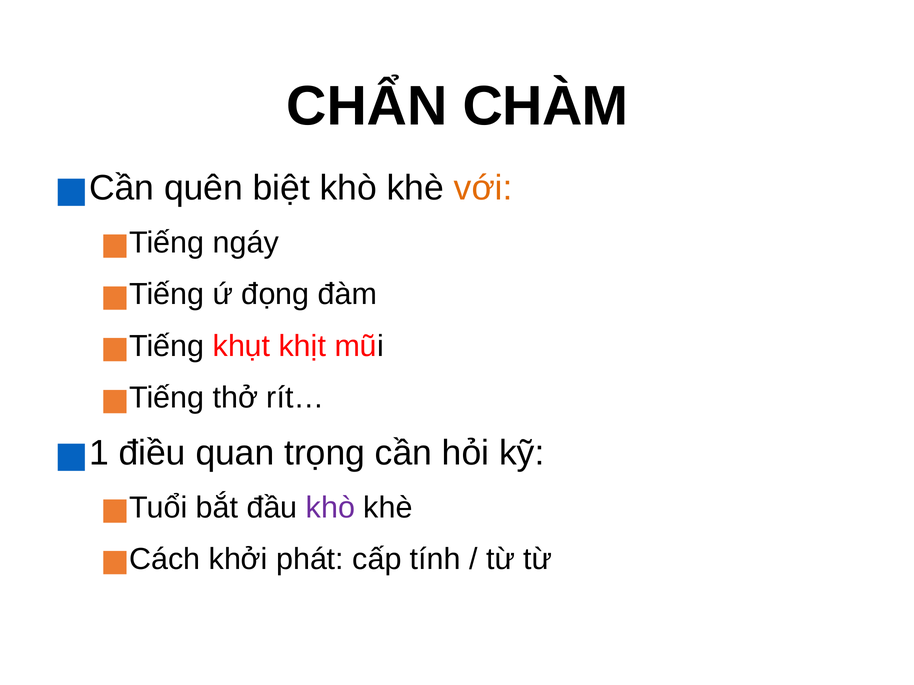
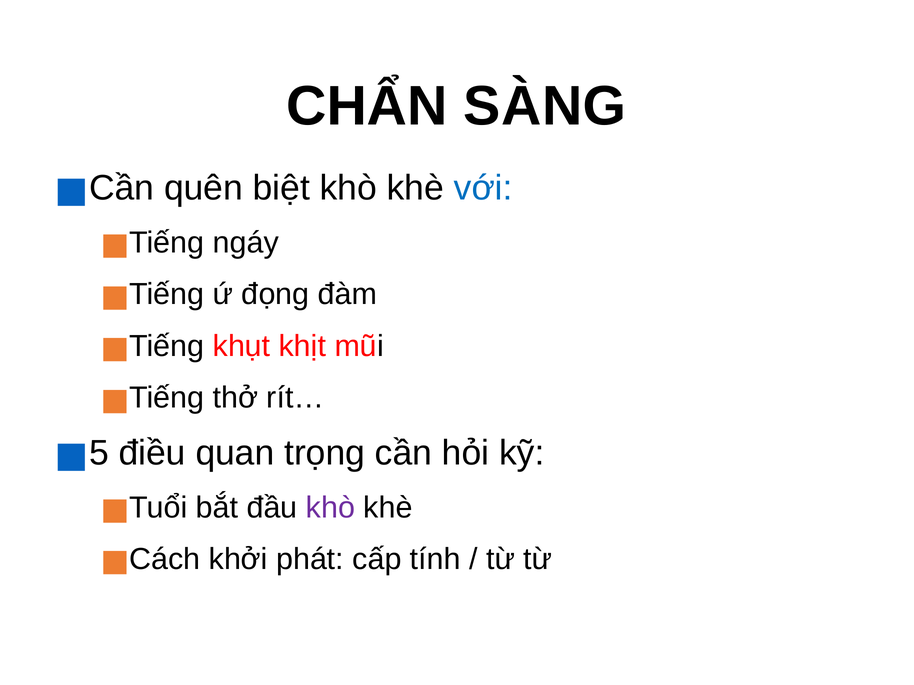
CHÀM: CHÀM -> SÀNG (545, 107)
với colour: orange -> blue (483, 188)
1: 1 -> 5 (99, 453)
